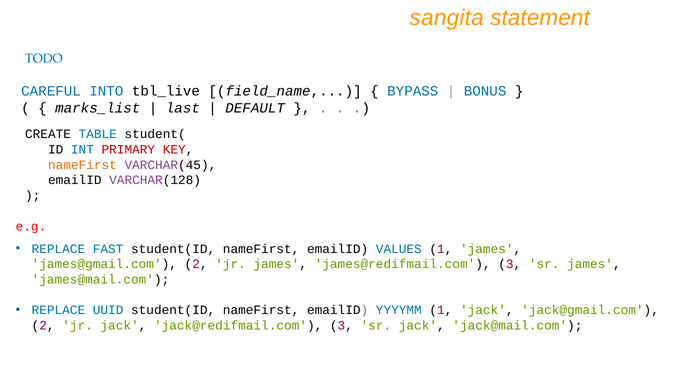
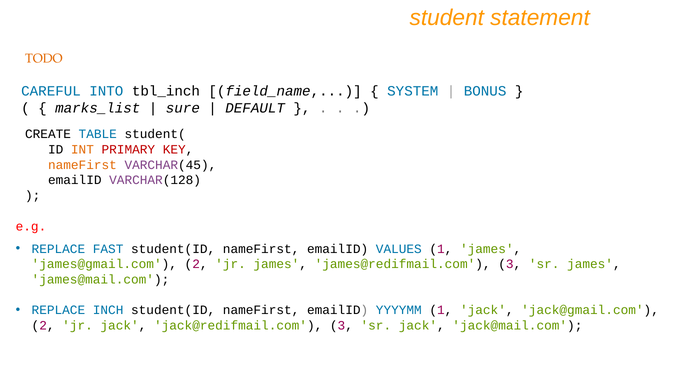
sangita: sangita -> student (447, 18)
TODO colour: blue -> orange (44, 59)
tbl_live: tbl_live -> tbl_inch (166, 91)
BYPASS: BYPASS -> SYSTEM (413, 91)
last: last -> sure (183, 108)
INT colour: blue -> orange (82, 149)
UUID: UUID -> INCH (108, 310)
